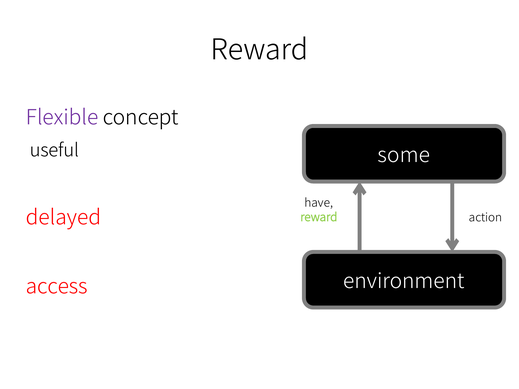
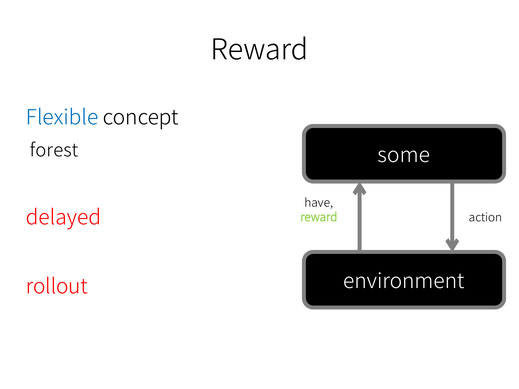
Flexible colour: purple -> blue (62, 118)
useful: useful -> forest (54, 150)
access: access -> rollout (57, 287)
